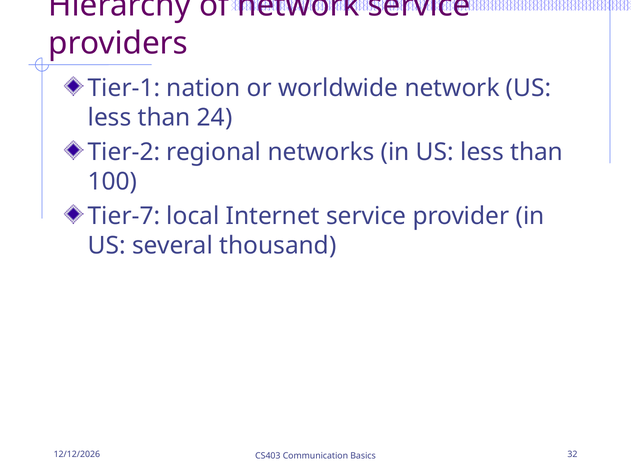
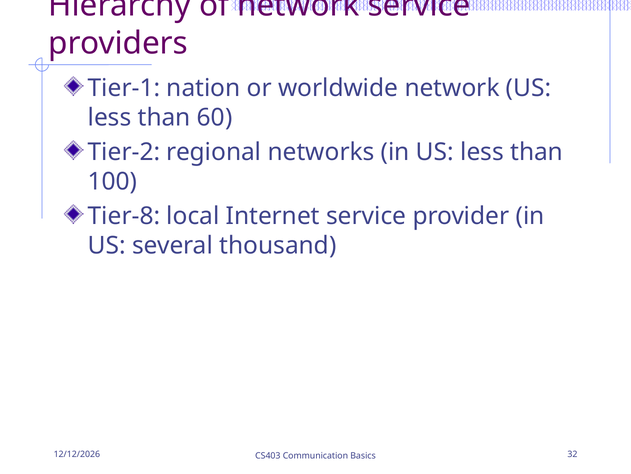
24: 24 -> 60 (215, 117)
Tier-7: Tier-7 -> Tier-8 (124, 216)
